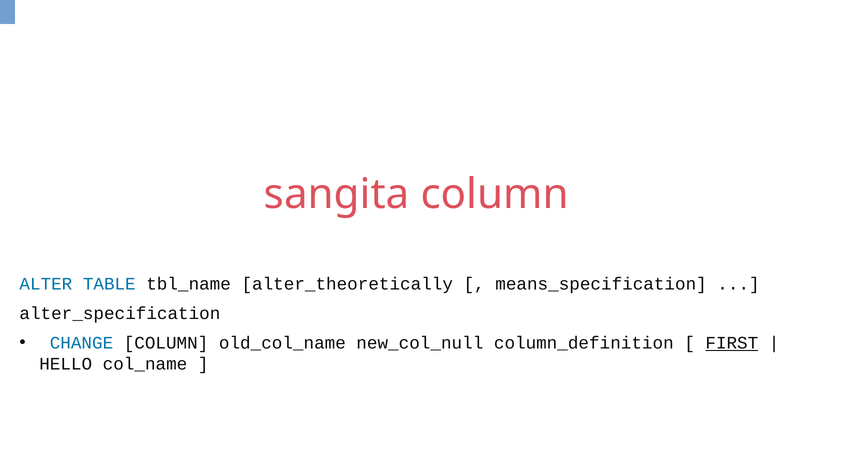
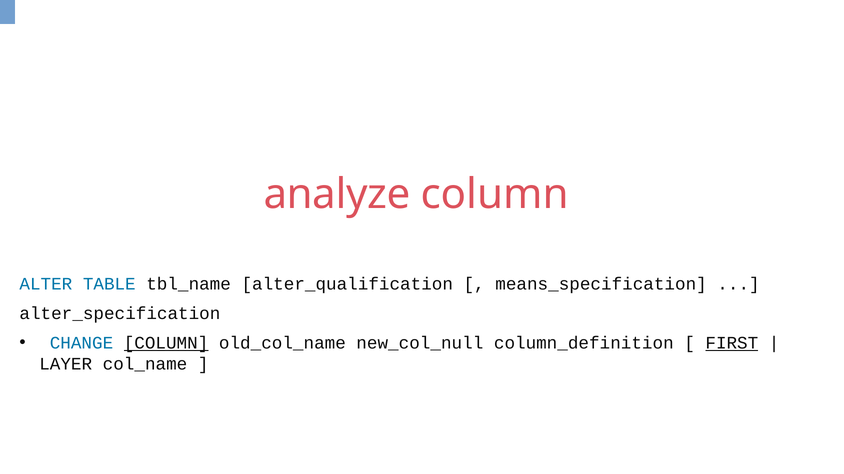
sangita: sangita -> analyze (337, 195)
alter_theoretically: alter_theoretically -> alter_qualification (347, 285)
COLUMN underline: none -> present (166, 344)
HELLO: HELLO -> LAYER (66, 365)
